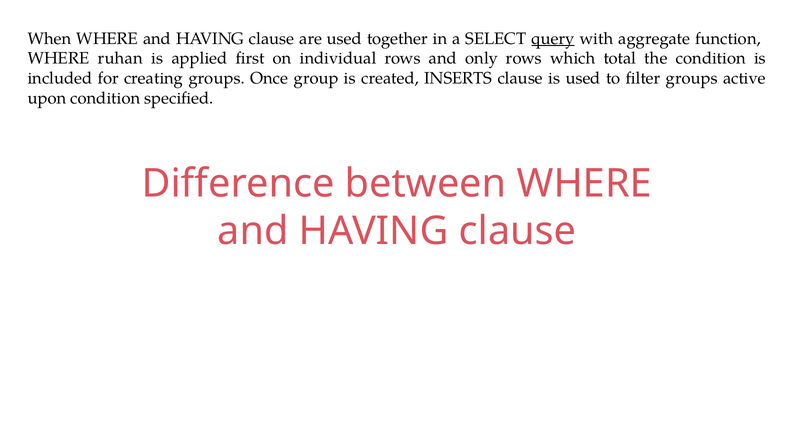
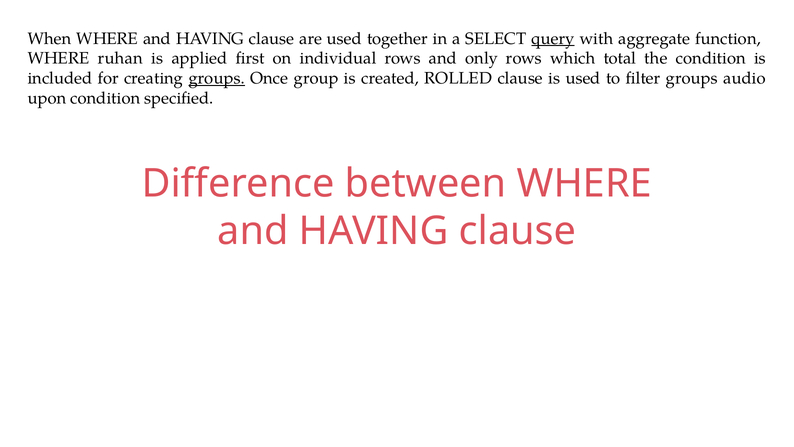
groups underline: none -> present (217, 78)
INSERTS: INSERTS -> ROLLED (458, 78)
active: active -> audio (744, 78)
